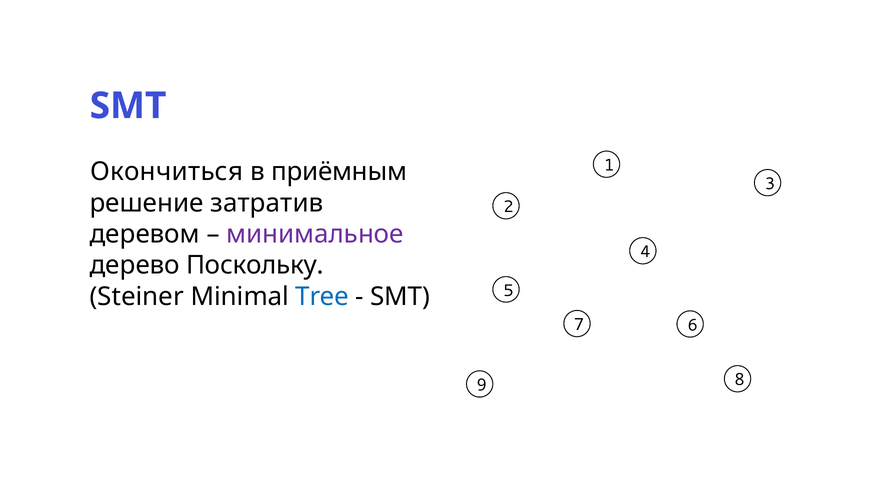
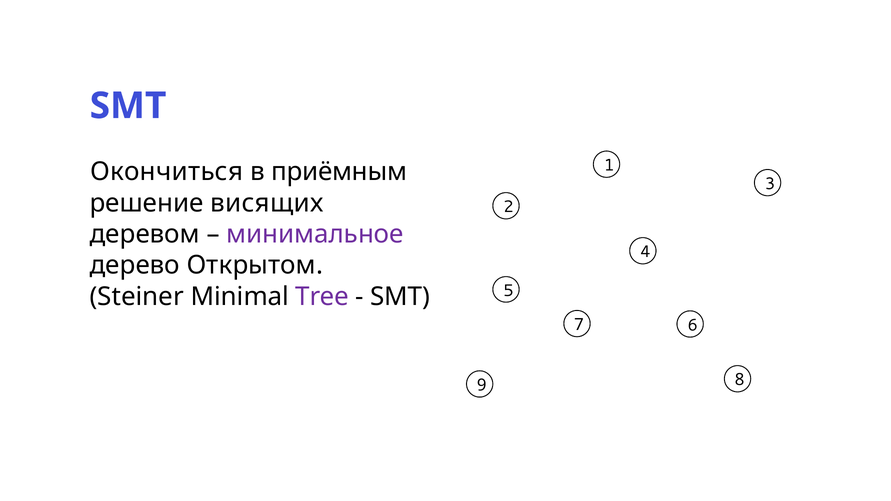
затратив: затратив -> висящих (267, 203)
Поскольку: Поскольку -> Открытом (255, 265)
Tree colour: blue -> purple (322, 297)
